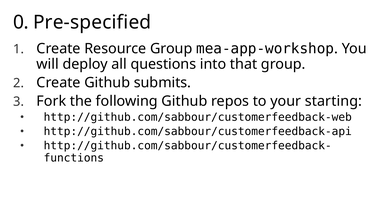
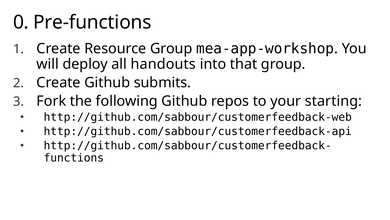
Pre-specified: Pre-specified -> Pre-functions (92, 22)
questions: questions -> handouts (163, 64)
